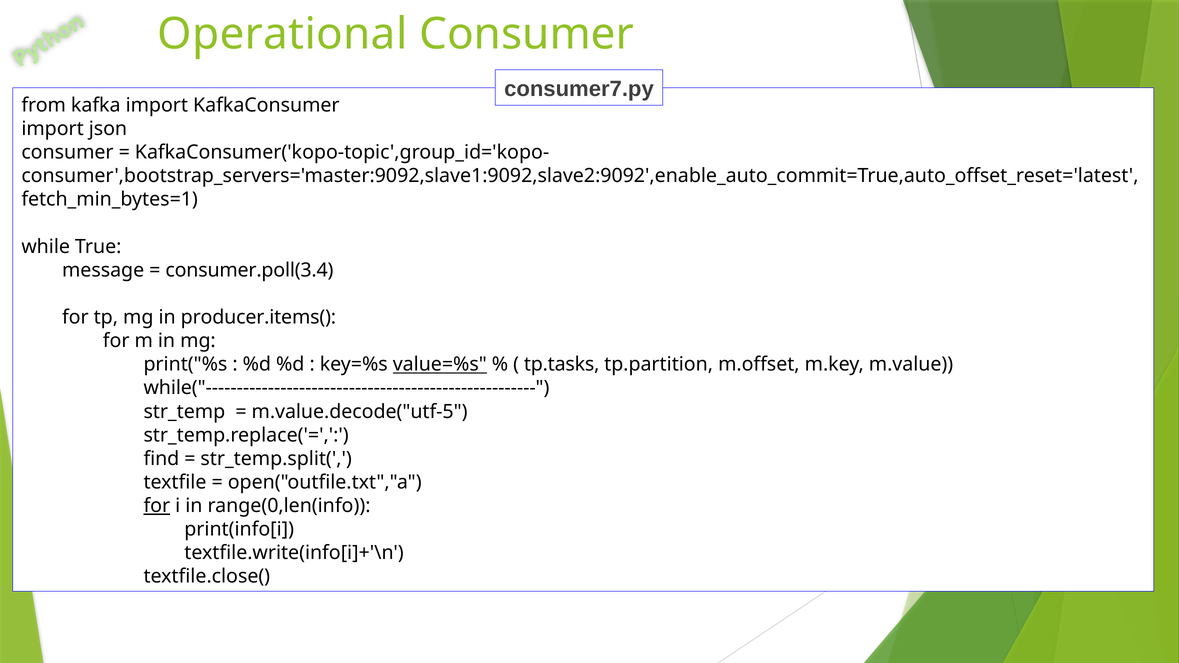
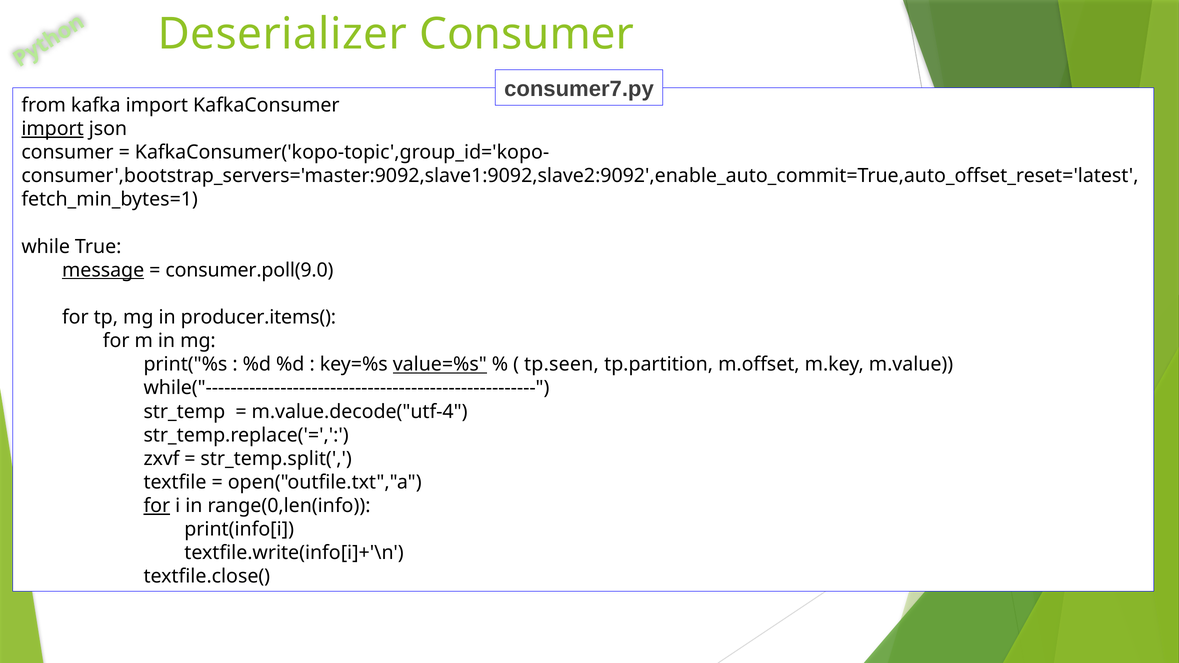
Operational: Operational -> Deserializer (282, 34)
import underline: none -> present (53, 129)
message underline: none -> present (103, 270)
consumer.poll(3.4: consumer.poll(3.4 -> consumer.poll(9.0 (249, 270)
tp.tasks: tp.tasks -> tp.seen (561, 365)
m.value.decode("utf-5: m.value.decode("utf-5 -> m.value.decode("utf-4 (360, 412)
find: find -> zxvf (161, 459)
